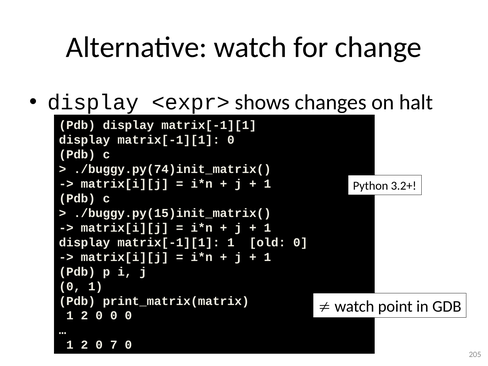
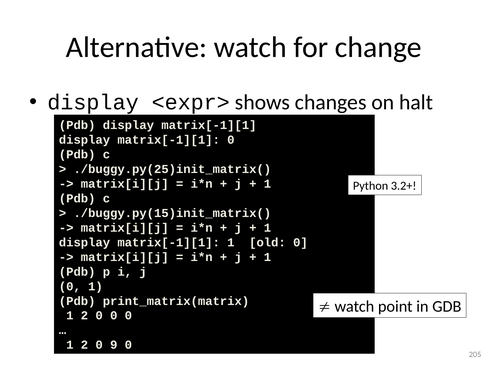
./buggy.py(74)init_matrix(: ./buggy.py(74)init_matrix( -> ./buggy.py(25)init_matrix( (172, 169)
7: 7 -> 9 (114, 345)
